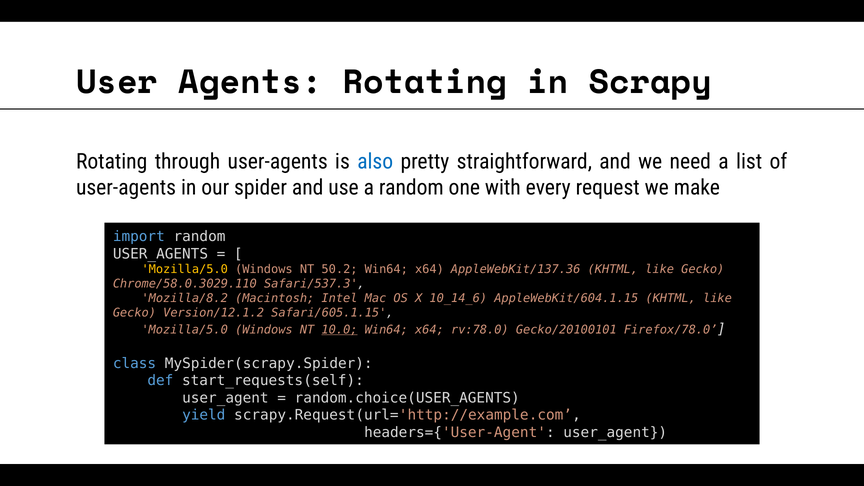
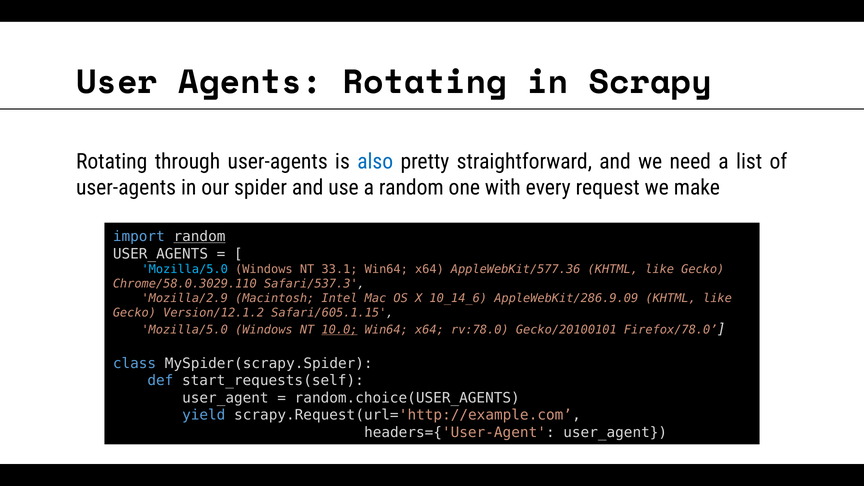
random underline: none -> present (199, 237)
Mozilla/5.0 colour: yellow -> light blue (185, 270)
50.2: 50.2 -> 33.1 (340, 270)
AppleWebKit/137.36: AppleWebKit/137.36 -> AppleWebKit/577.36 (516, 270)
Mozilla/8.2: Mozilla/8.2 -> Mozilla/2.9 (185, 298)
AppleWebKit/604.1.15: AppleWebKit/604.1.15 -> AppleWebKit/286.9.09 (566, 298)
